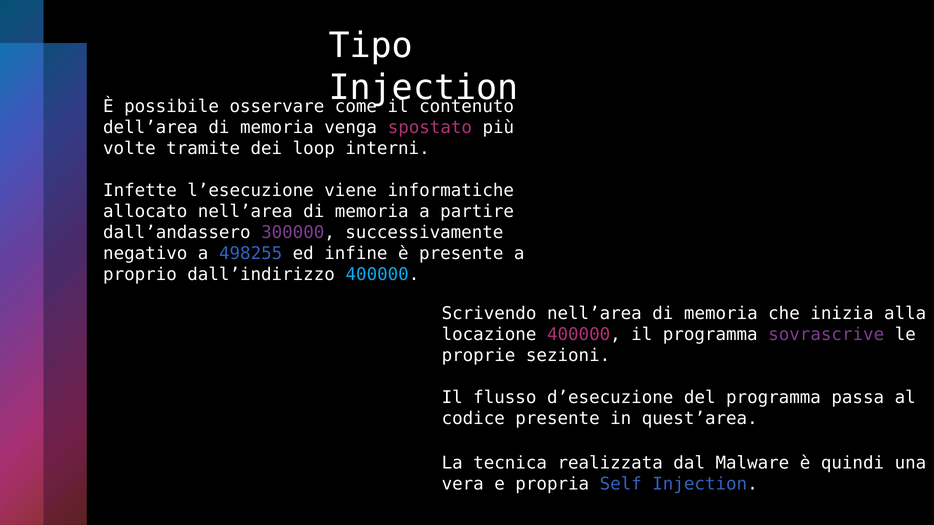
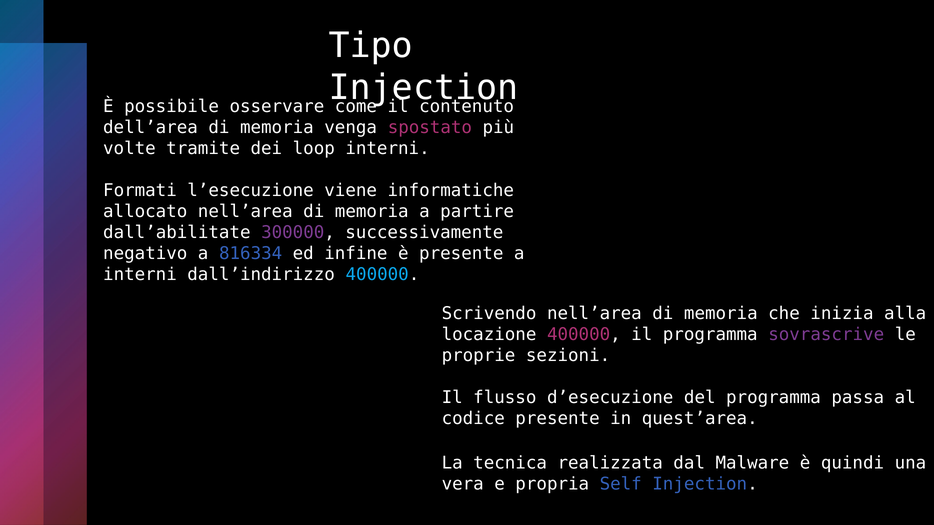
Infette: Infette -> Formati (140, 191)
dall’andassero: dall’andassero -> dall’abilitate (177, 233)
498255: 498255 -> 816334 (251, 254)
proprio: proprio -> interni (140, 275)
